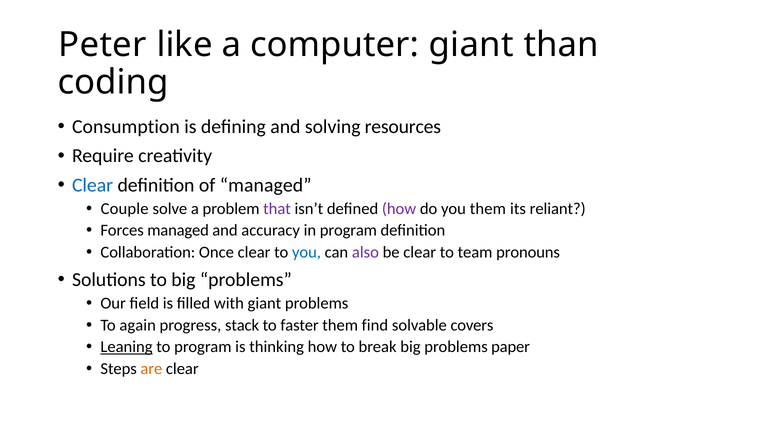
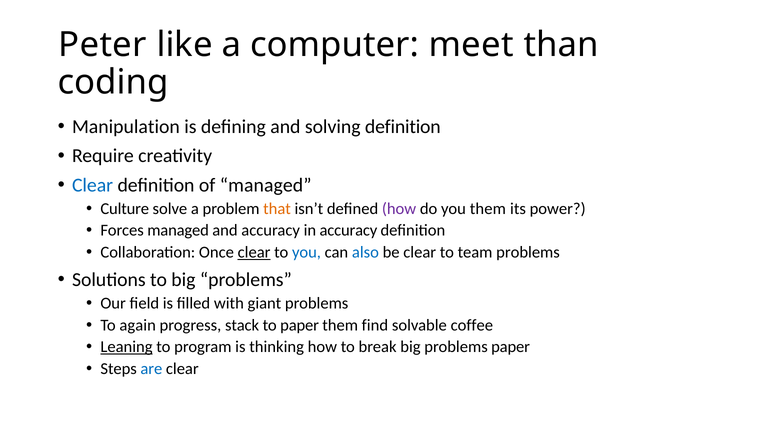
computer giant: giant -> meet (471, 45)
Consumption: Consumption -> Manipulation (126, 127)
solving resources: resources -> definition (403, 127)
Couple: Couple -> Culture (125, 209)
that colour: purple -> orange (277, 209)
reliant: reliant -> power (558, 209)
in program: program -> accuracy (348, 231)
clear underline: none -> present (254, 253)
also colour: purple -> blue (365, 253)
team pronouns: pronouns -> problems (528, 253)
to faster: faster -> paper (300, 325)
covers: covers -> coffee (472, 325)
are colour: orange -> blue (151, 369)
